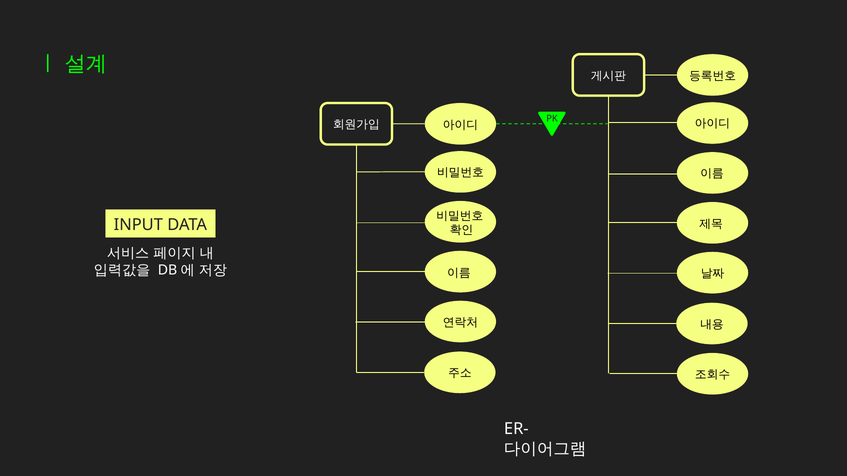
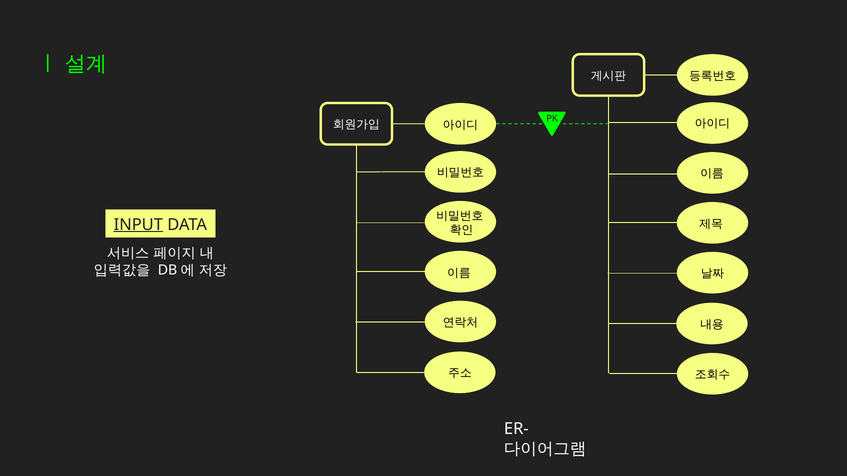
INPUT underline: none -> present (138, 225)
